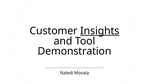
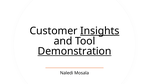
Demonstration underline: none -> present (75, 51)
